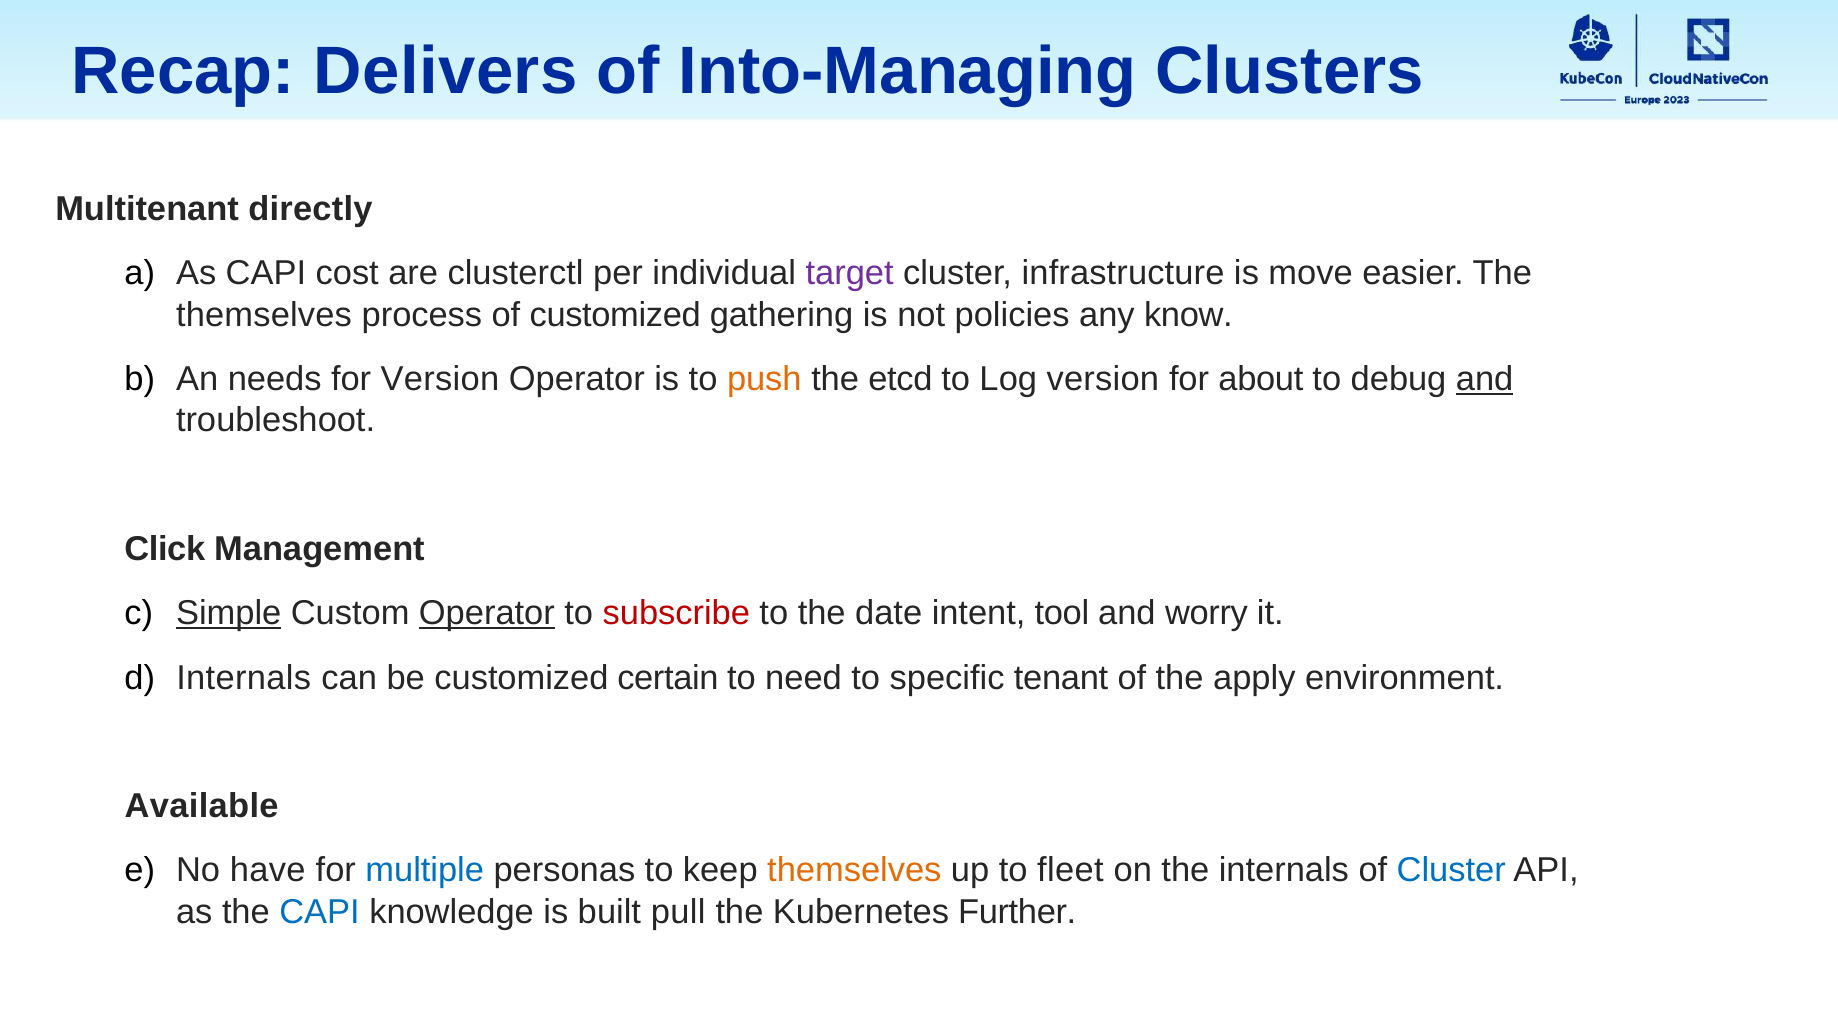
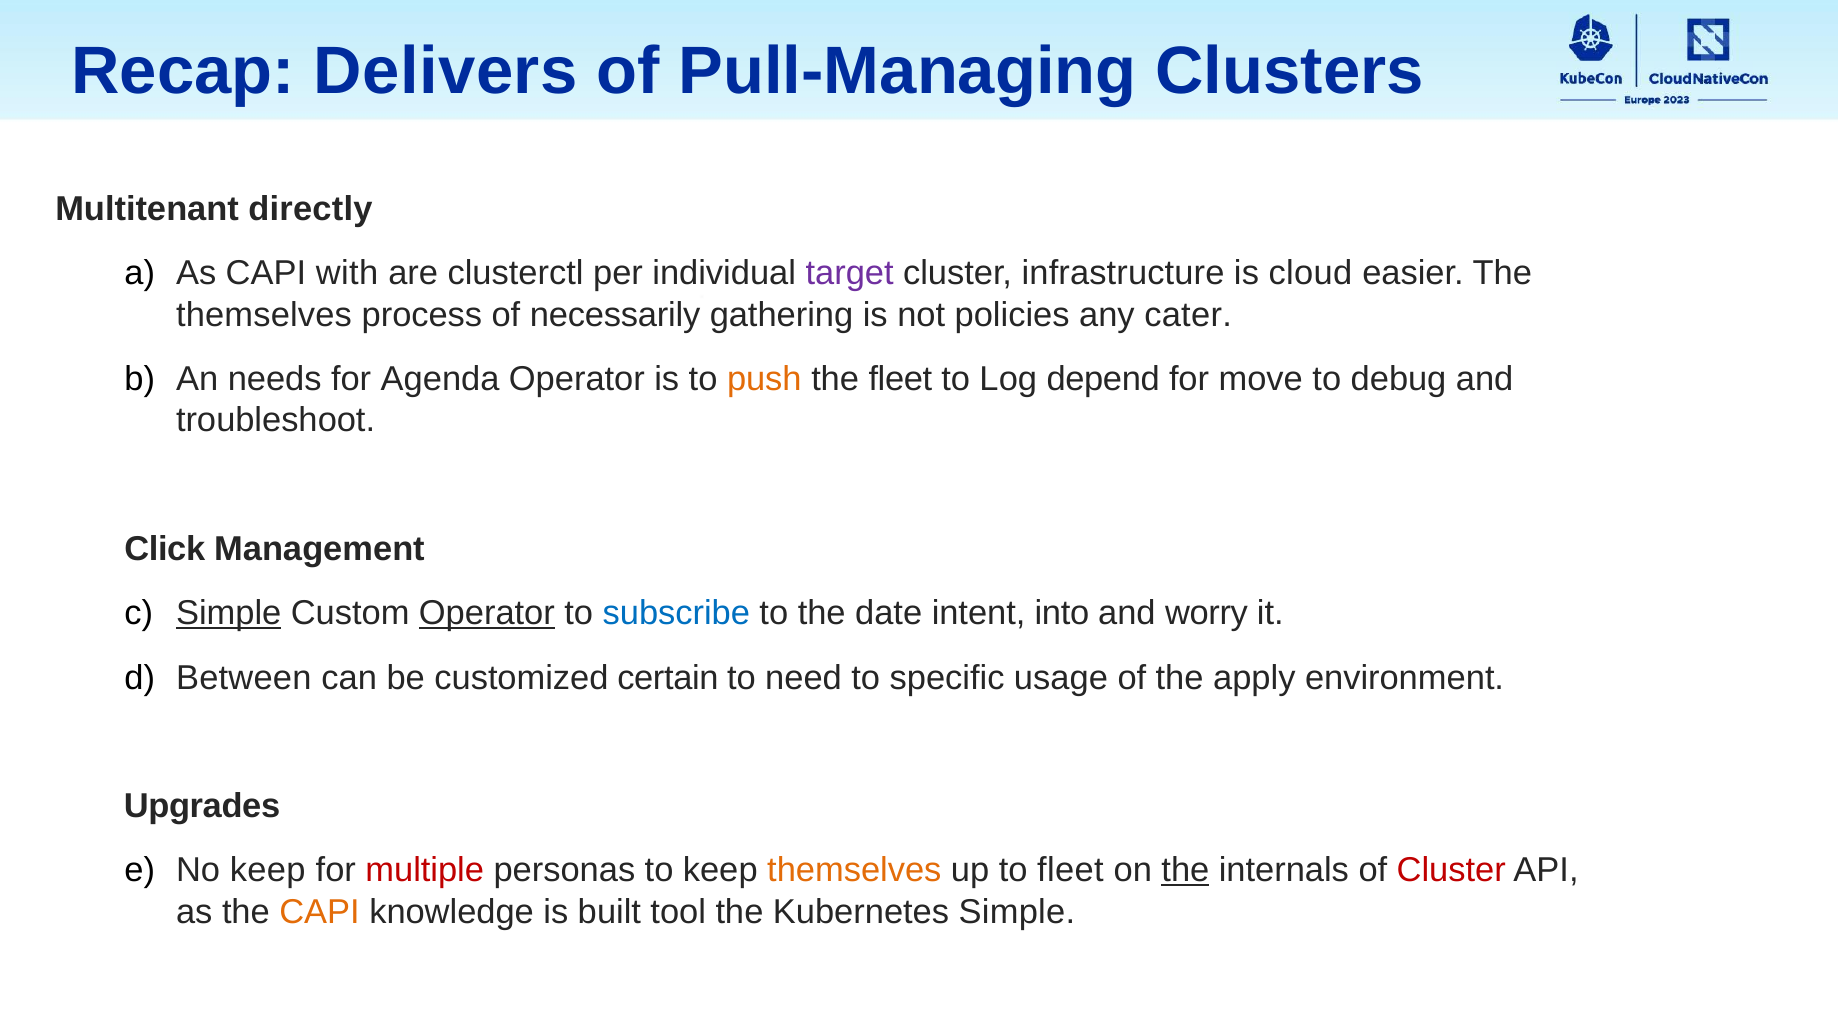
Into-Managing: Into-Managing -> Pull-Managing (908, 72)
cost: cost -> with (347, 273)
move: move -> cloud (1310, 273)
of customized: customized -> necessarily (615, 315)
know: know -> cater (1188, 315)
for Version: Version -> Agenda (440, 379)
the etcd: etcd -> fleet (900, 379)
Log version: version -> depend (1103, 379)
about: about -> move (1261, 379)
and underline: present -> none (1485, 379)
subscribe colour: red -> blue (676, 613)
tool: tool -> into (1062, 613)
Internals: Internals -> Between (244, 678)
tenant: tenant -> usage (1061, 678)
Available: Available -> Upgrades (202, 806)
No have: have -> keep (268, 870)
multiple colour: blue -> red (425, 870)
the underline: none -> present (1185, 870)
Cluster colour: blue -> red (1451, 870)
CAPI colour: blue -> orange (320, 912)
pull: pull -> tool (678, 912)
Kubernetes Further: Further -> Simple (1017, 912)
